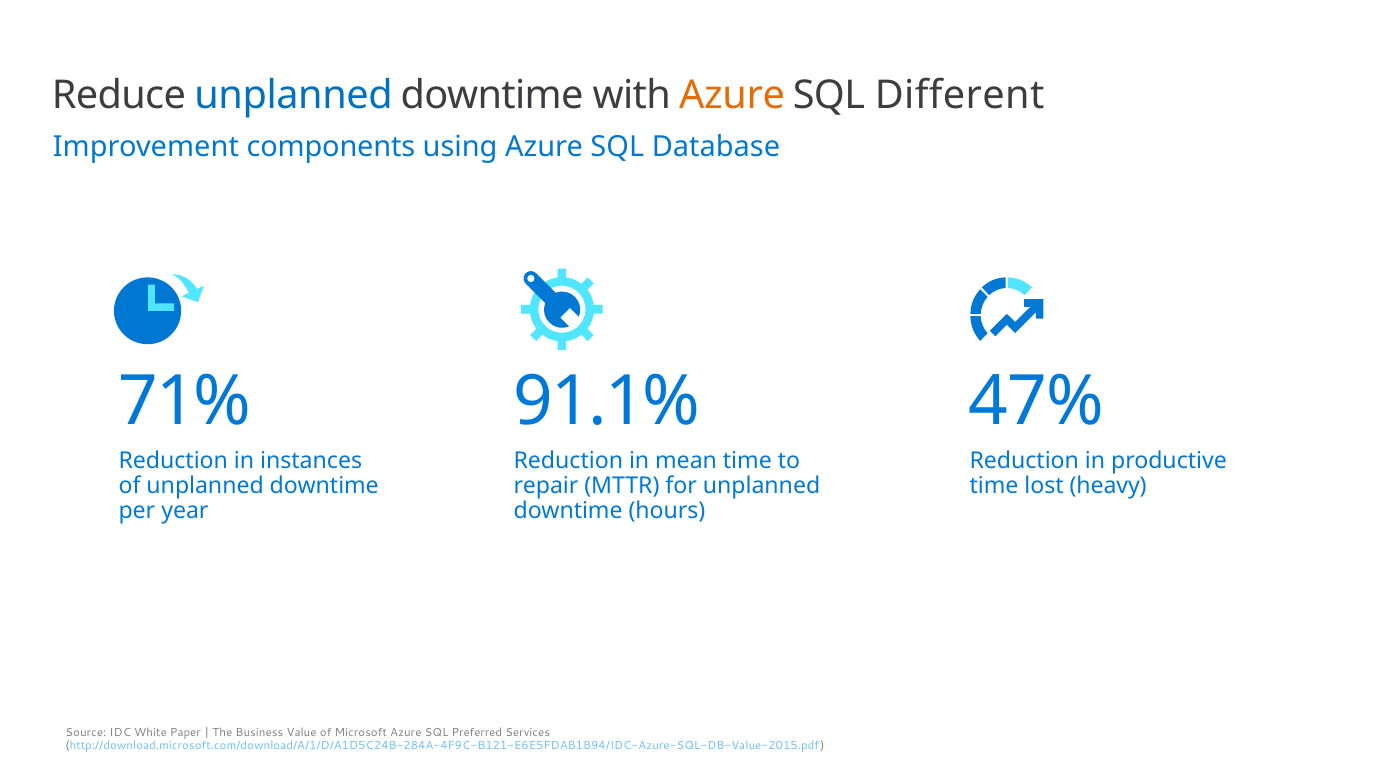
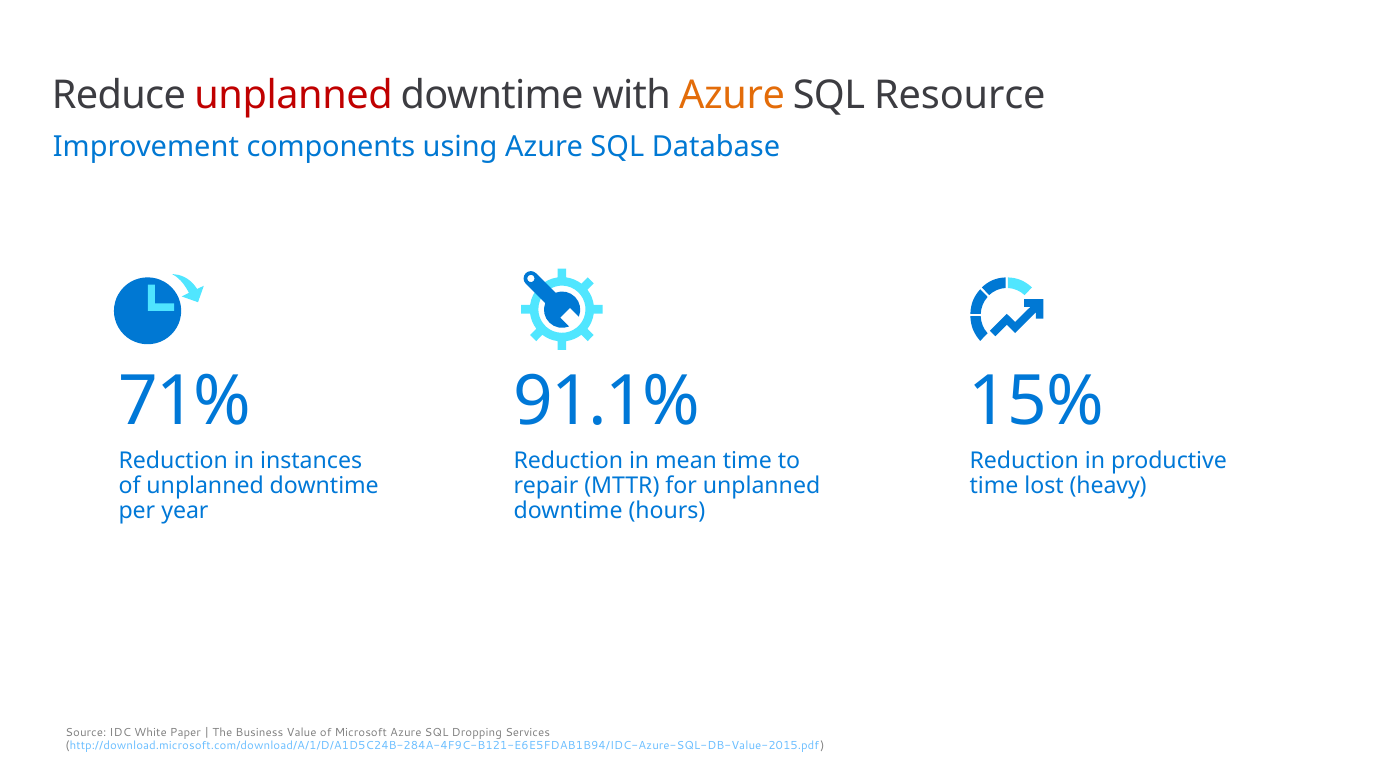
unplanned colour: blue -> red (294, 95)
Different: Different -> Resource (960, 95)
47%: 47% -> 15% (1036, 401)
Preferred: Preferred -> Dropping (477, 732)
